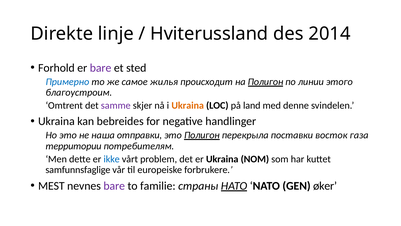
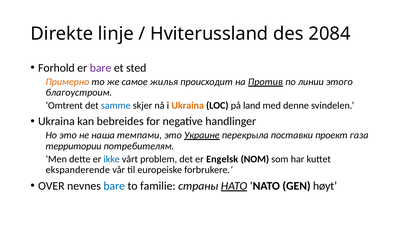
2014: 2014 -> 2084 (330, 34)
Примерно colour: blue -> orange (67, 82)
на Полигон: Полигон -> Против (265, 82)
samme colour: purple -> blue (116, 105)
отправки: отправки -> темпами (139, 135)
это Полигон: Полигон -> Украине (202, 135)
восток: восток -> проект (331, 135)
Ukrainа: Ukrainа -> Engelsk (222, 159)
samfunnsfaglige: samfunnsfaglige -> ekspanderende (78, 170)
MEST: MEST -> OVER (51, 185)
bare colour: purple -> blue (114, 185)
øker: øker -> høyt (325, 185)
